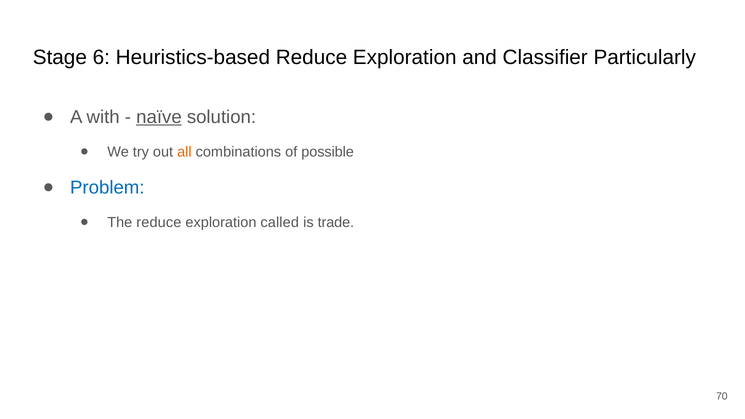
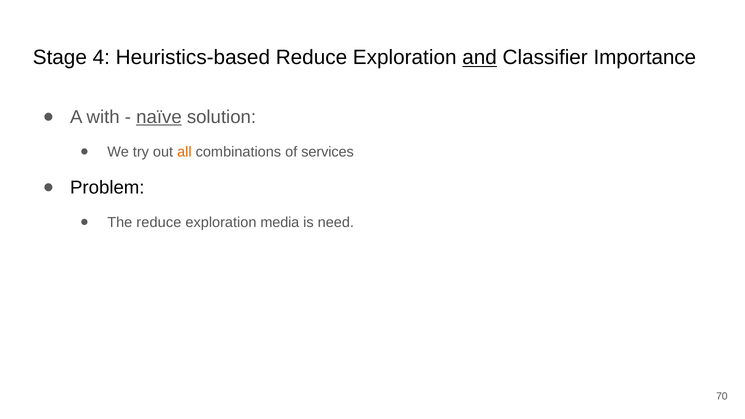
6: 6 -> 4 (101, 58)
and underline: none -> present (480, 58)
Particularly: Particularly -> Importance (645, 58)
possible: possible -> services (328, 152)
Problem colour: blue -> black (107, 188)
called: called -> media (280, 222)
trade: trade -> need (336, 222)
